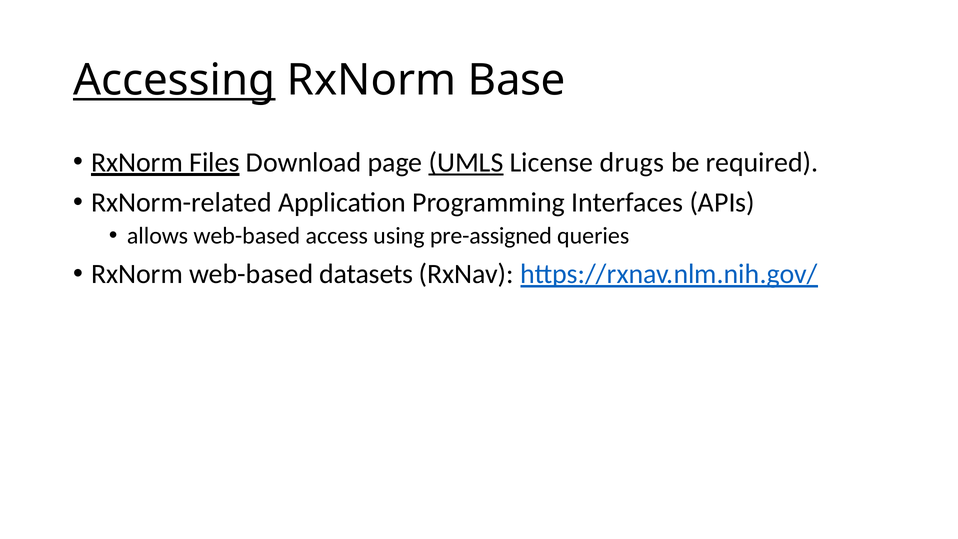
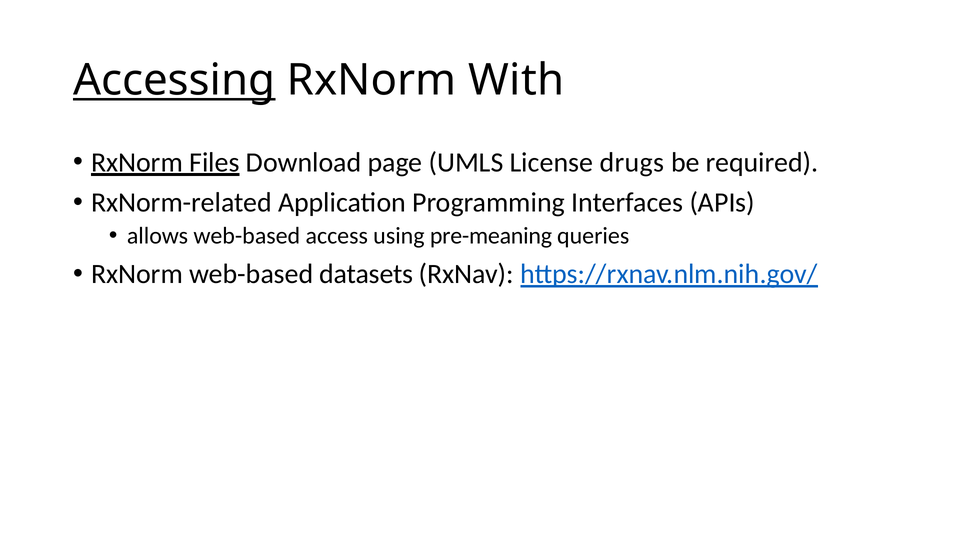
Base: Base -> With (516, 80)
UMLS underline: present -> none (466, 162)
pre-assigned: pre-assigned -> pre-meaning (491, 236)
